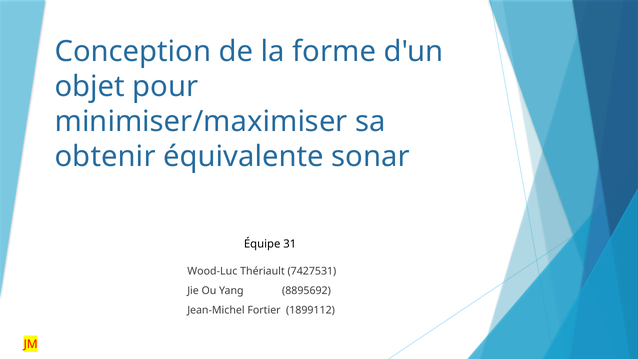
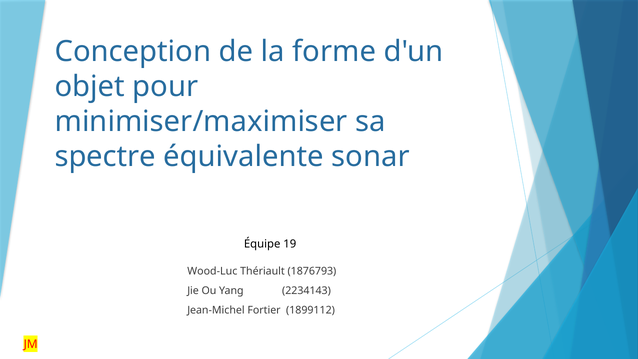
obtenir: obtenir -> spectre (105, 157)
31: 31 -> 19 (290, 244)
7427531: 7427531 -> 1876793 (312, 271)
8895692: 8895692 -> 2234143 (306, 291)
